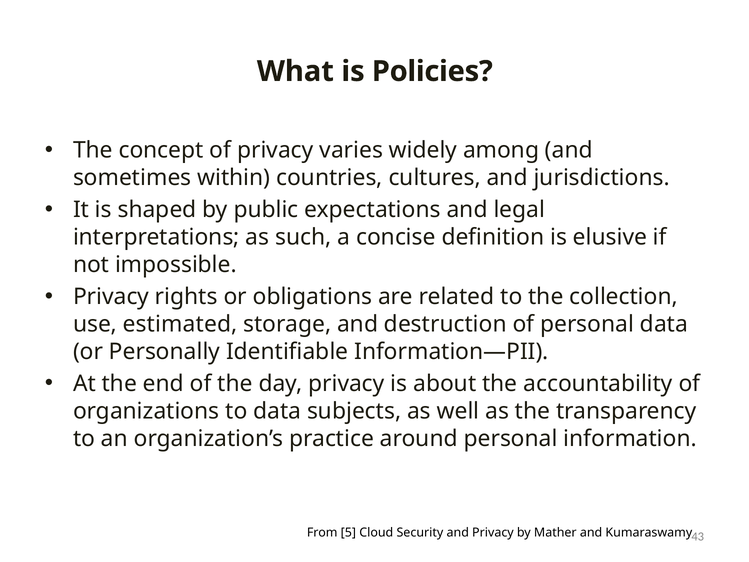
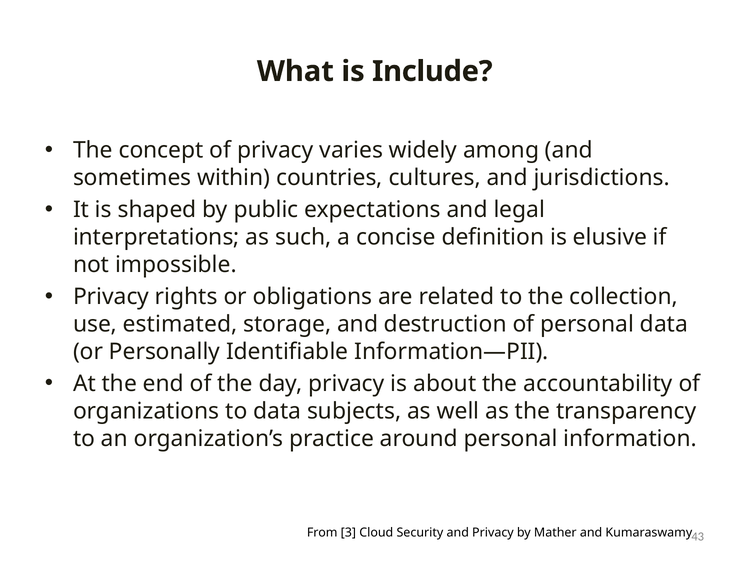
Policies: Policies -> Include (432, 71)
5: 5 -> 3 (348, 532)
